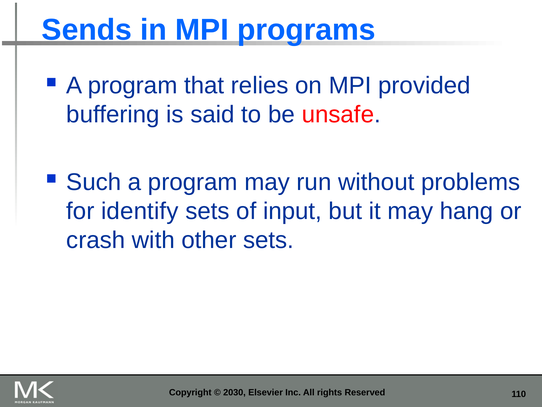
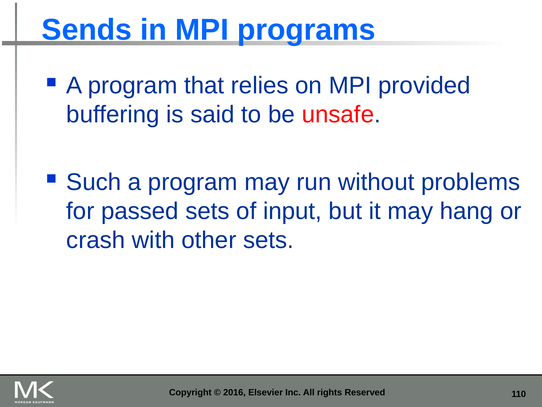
identify: identify -> passed (140, 211)
2030: 2030 -> 2016 (234, 392)
